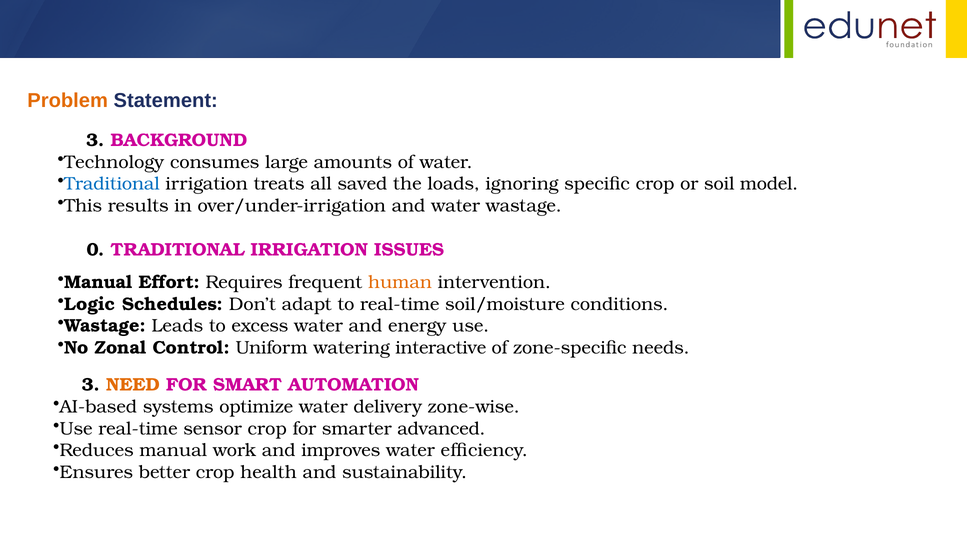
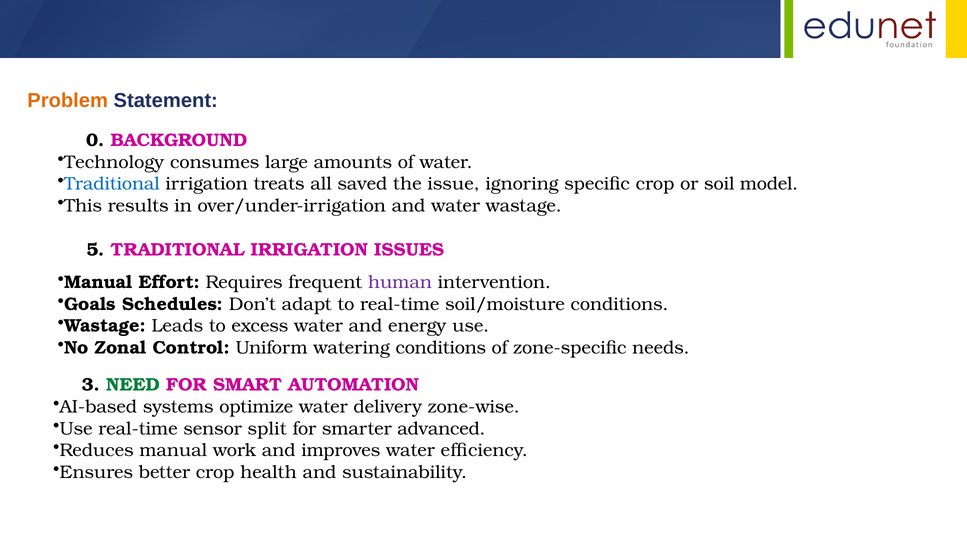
3: 3 -> 0 (95, 140)
loads: loads -> issue (453, 184)
0: 0 -> 5 (96, 250)
human colour: orange -> purple (400, 282)
Logic: Logic -> Goals (90, 304)
watering interactive: interactive -> conditions (441, 348)
NEED colour: orange -> green (133, 385)
sensor crop: crop -> split (267, 428)
